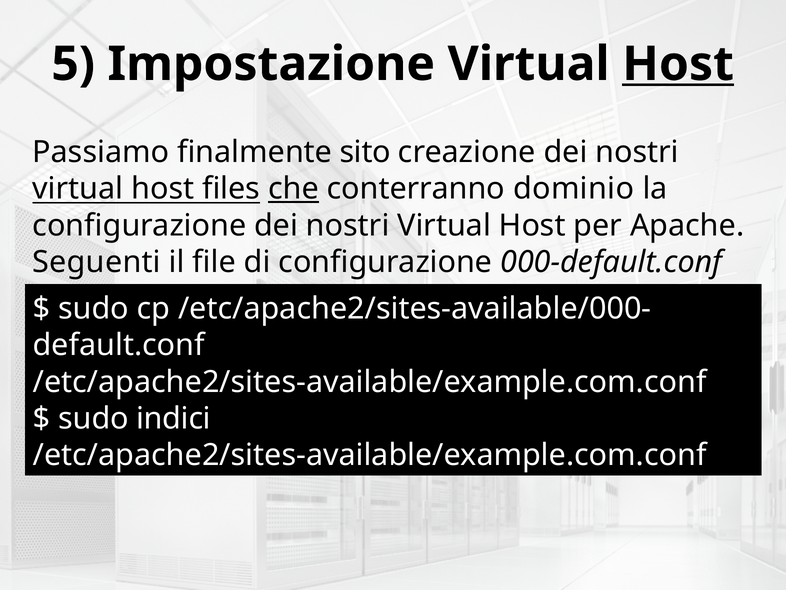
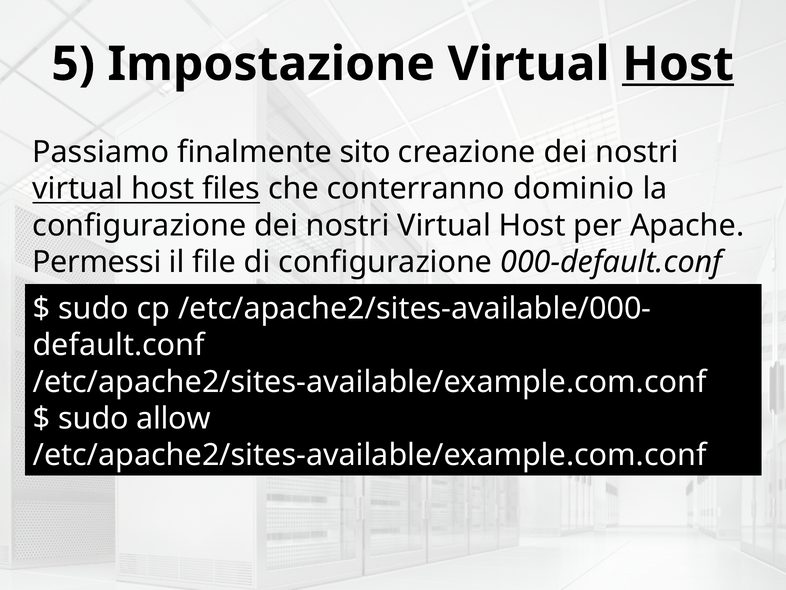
che underline: present -> none (293, 189)
Seguenti: Seguenti -> Permessi (97, 262)
indici: indici -> allow (174, 418)
